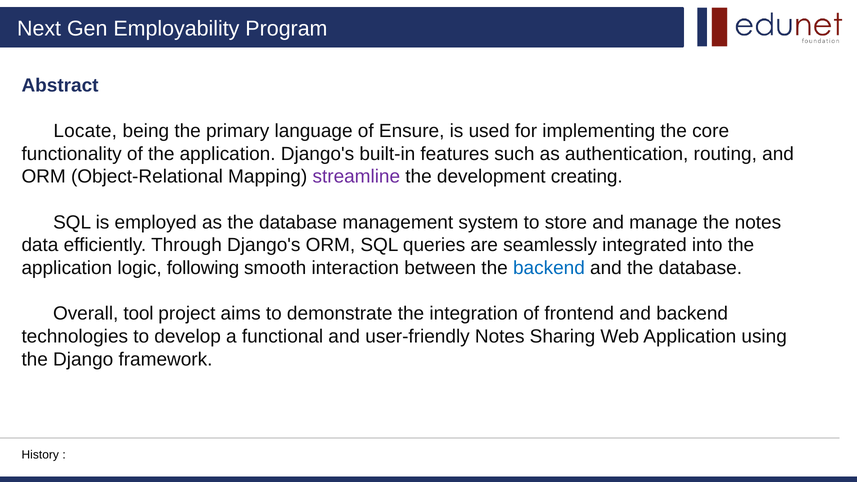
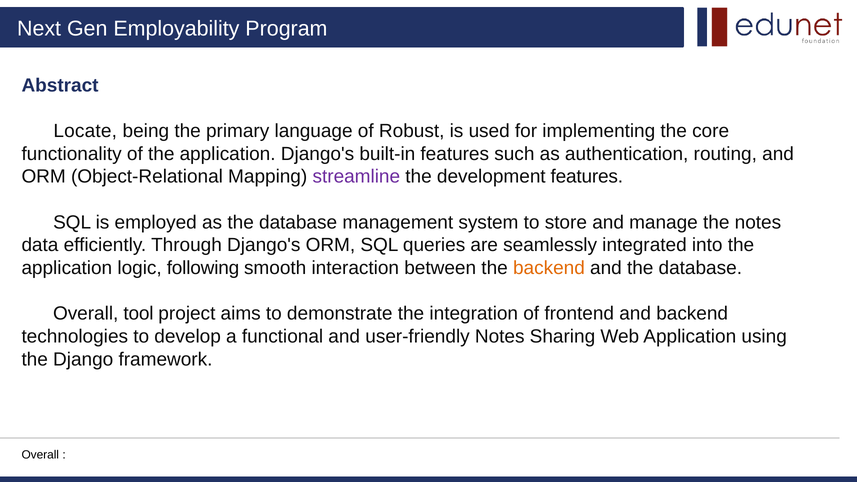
Ensure: Ensure -> Robust (412, 131)
development creating: creating -> features (587, 177)
backend colour: blue -> orange (549, 268)
History: History -> Overall (40, 455)
